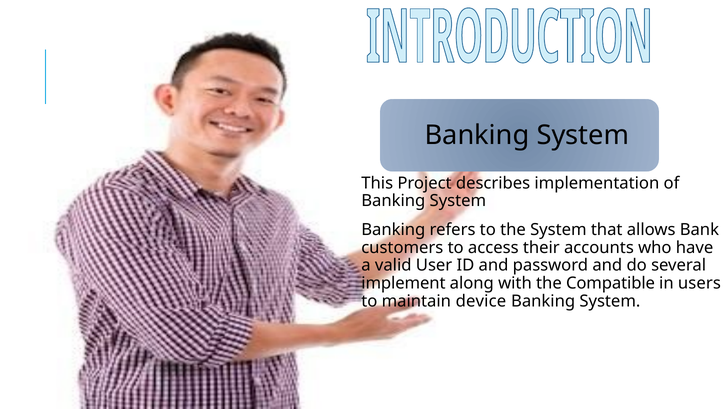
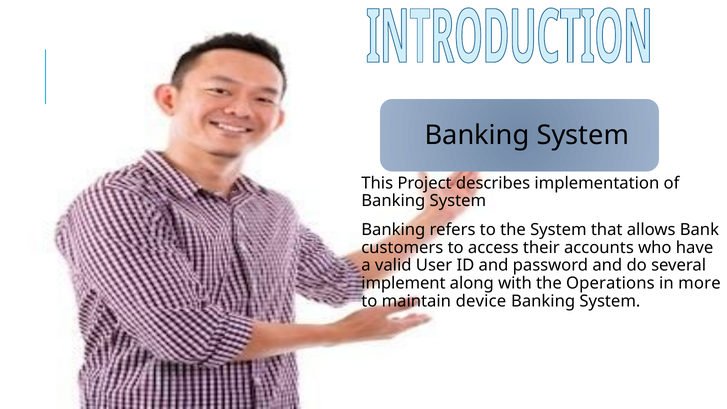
Compatible: Compatible -> Operations (610, 283)
users: users -> more (699, 283)
